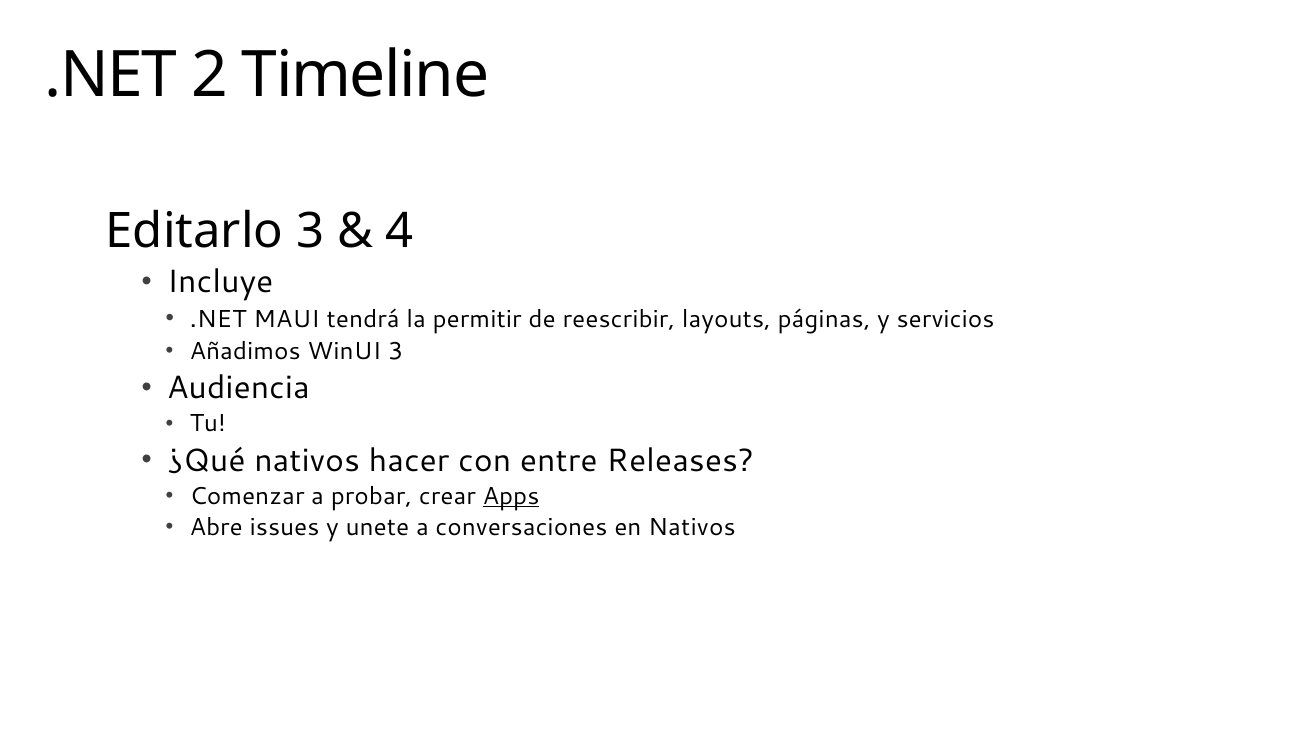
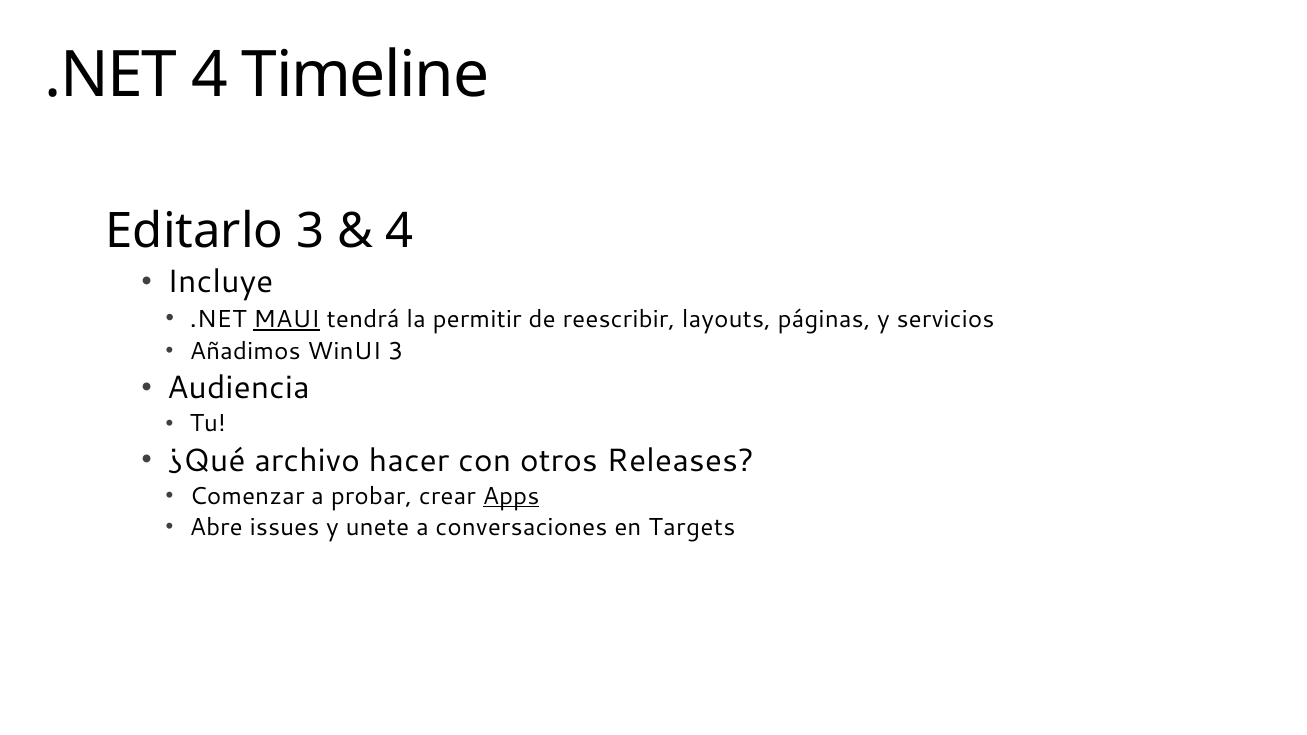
.NET 2: 2 -> 4 (210, 75)
MAUI underline: none -> present (287, 320)
¿Qué nativos: nativos -> archivo (307, 461)
entre: entre -> otros (559, 461)
en Nativos: Nativos -> Targets (692, 528)
